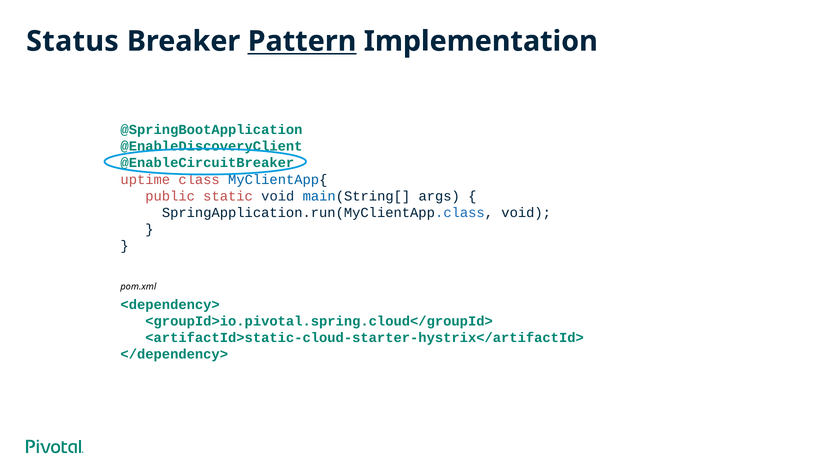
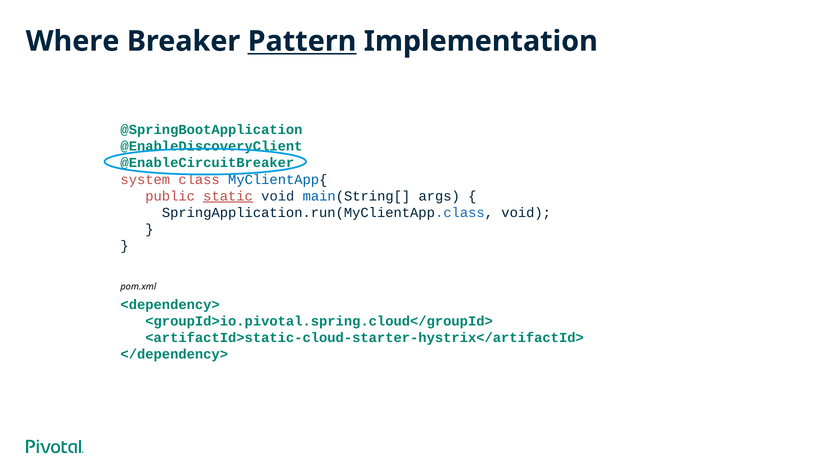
Status: Status -> Where (73, 41)
uptime: uptime -> system (145, 179)
static underline: none -> present (228, 196)
